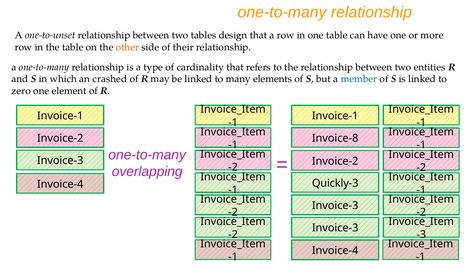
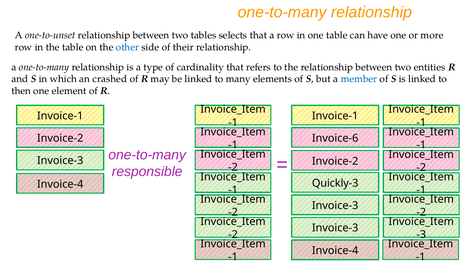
design: design -> selects (233, 35)
other colour: orange -> blue (127, 47)
zero: zero -> then (21, 91)
Invoice-8: Invoice-8 -> Invoice-6 (335, 138)
overlapping: overlapping -> responsible (147, 172)
